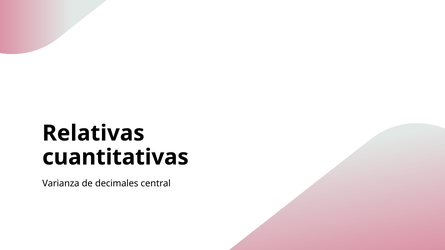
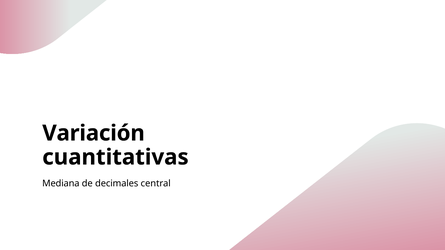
Relativas: Relativas -> Variación (94, 133)
Varianza: Varianza -> Mediana (61, 184)
